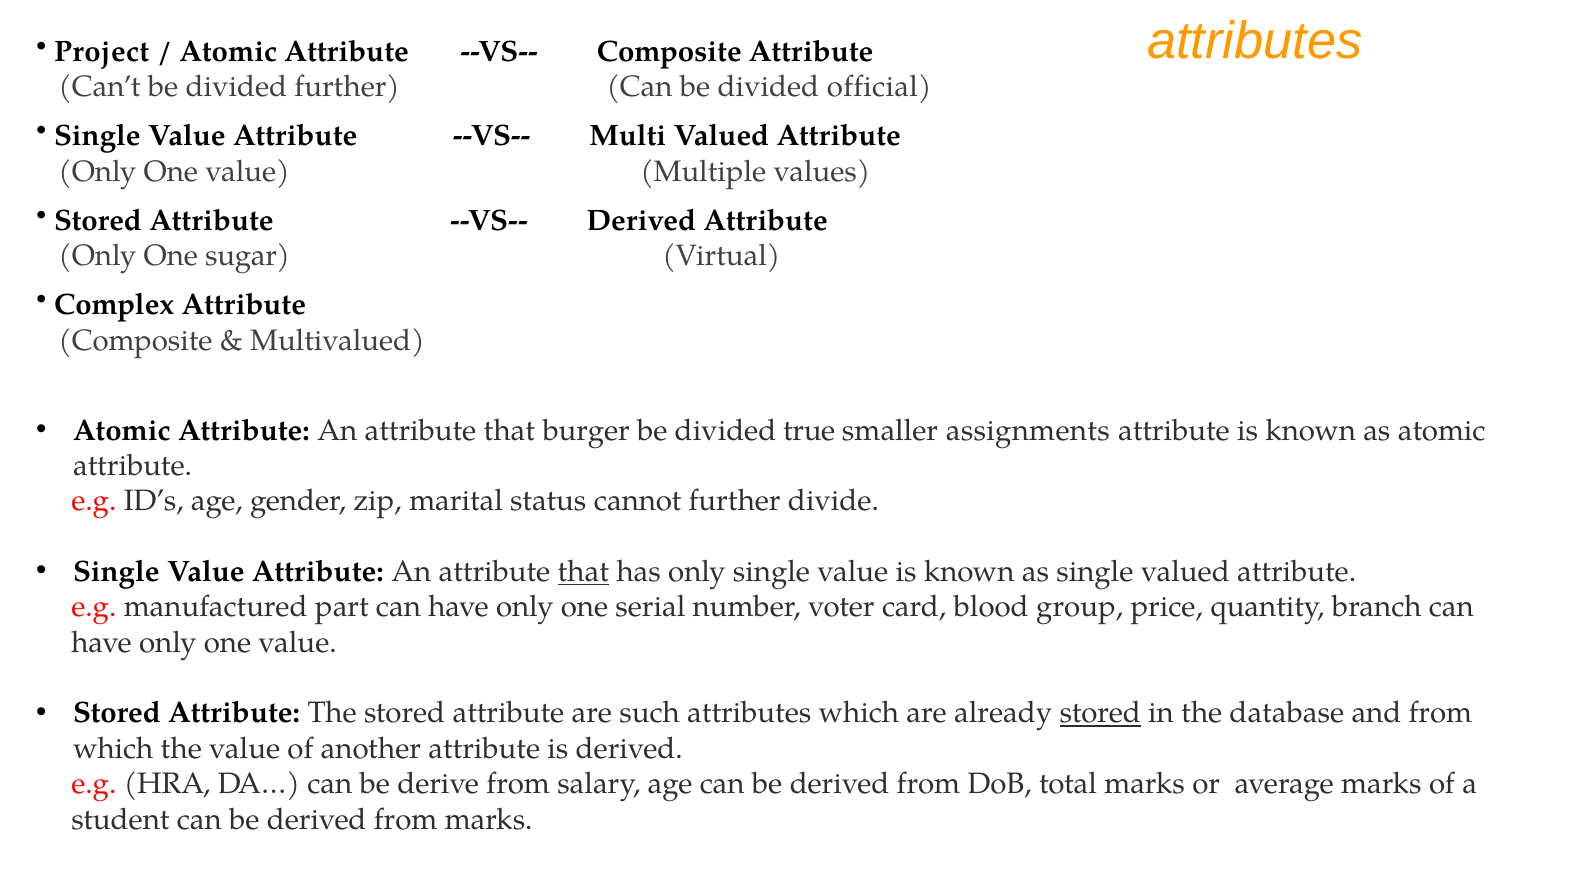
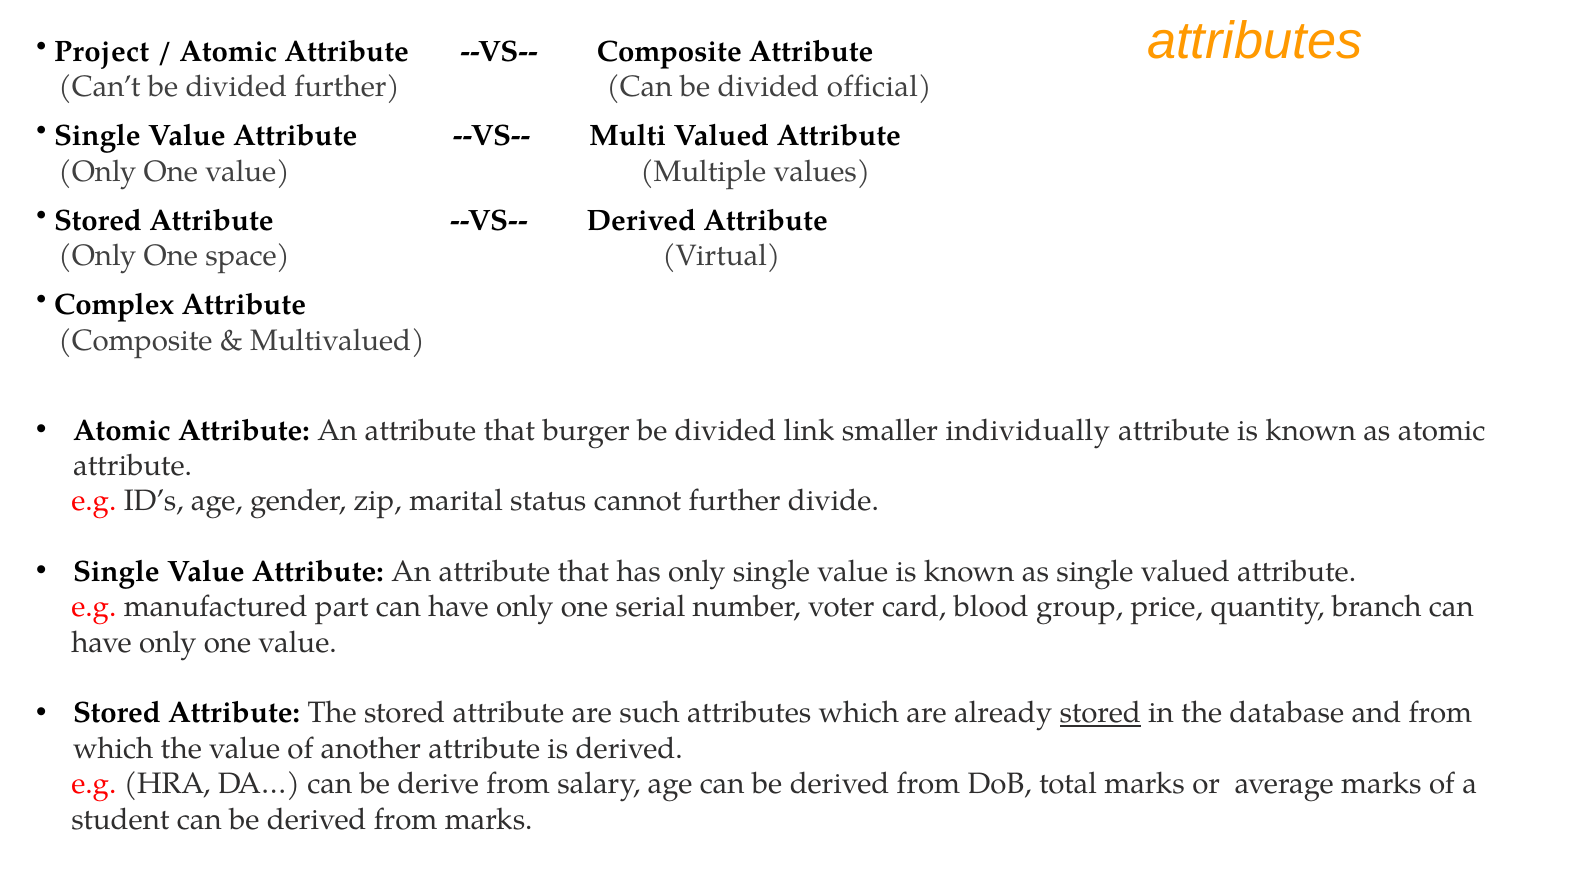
sugar: sugar -> space (248, 256)
true: true -> link (809, 430)
assignments: assignments -> individually (1028, 430)
that underline: present -> none (583, 572)
